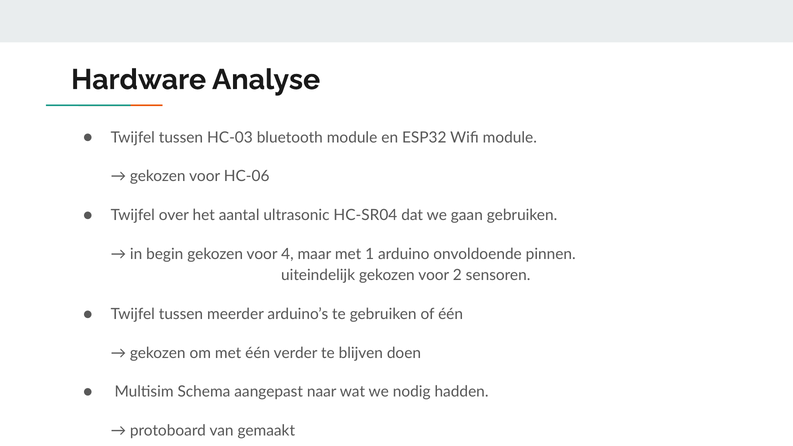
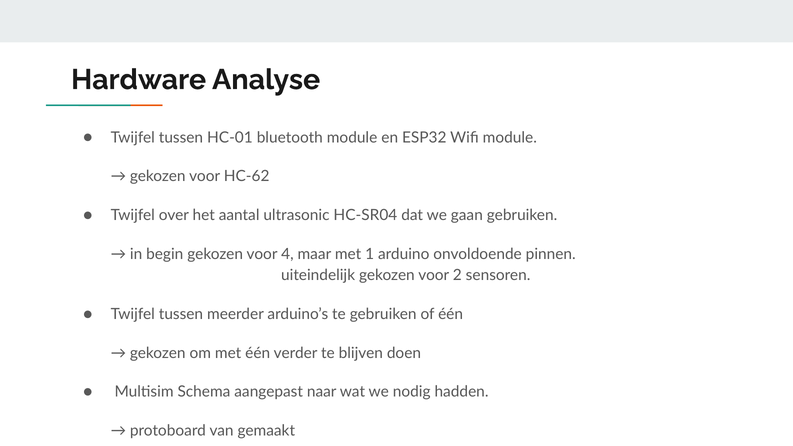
HC-03: HC-03 -> HC-01 (230, 137)
HC-06: HC-06 -> HC-62 (247, 176)
